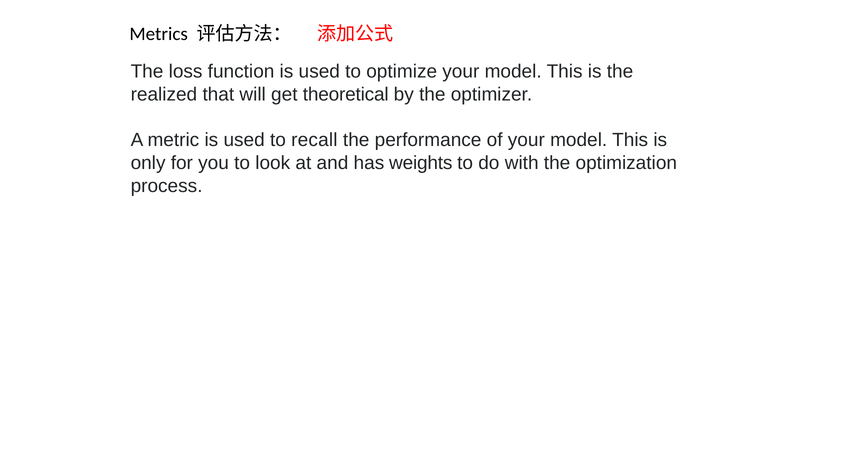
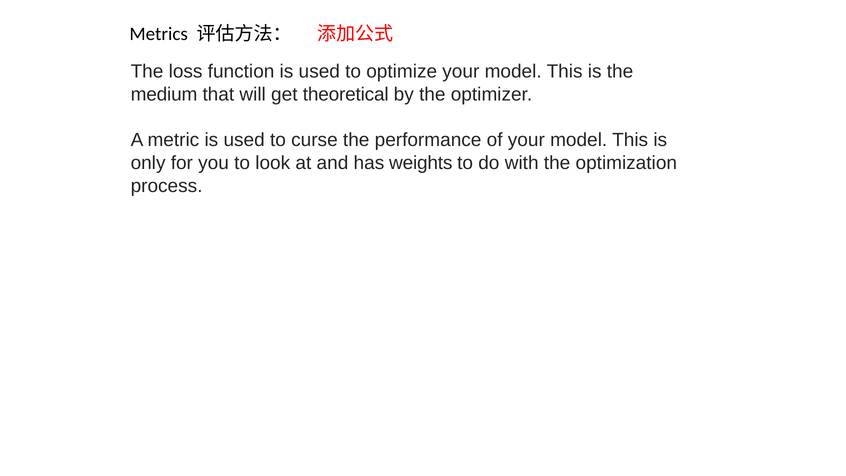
realized: realized -> medium (164, 94)
recall: recall -> curse (314, 140)
